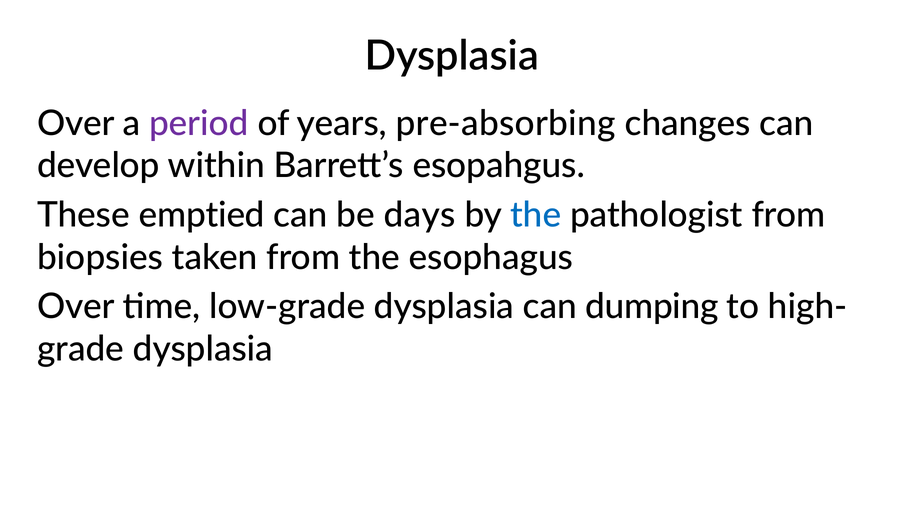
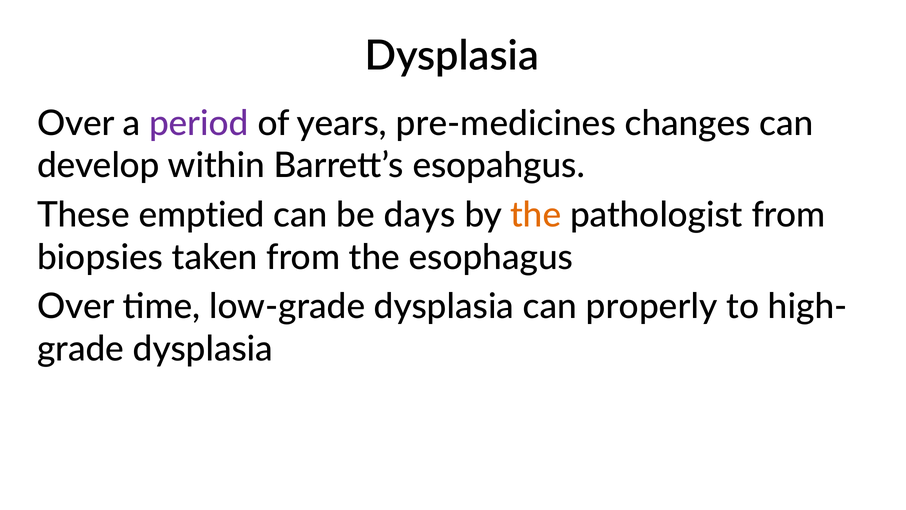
pre-absorbing: pre-absorbing -> pre-medicines (506, 123)
the colour: blue -> orange (536, 215)
dumping: dumping -> properly (652, 307)
